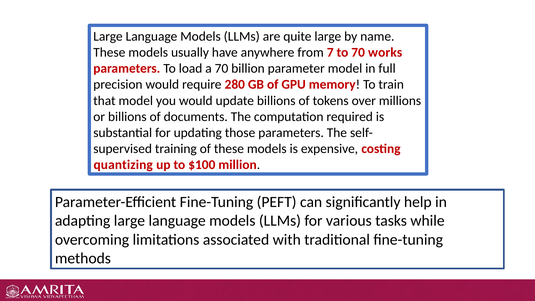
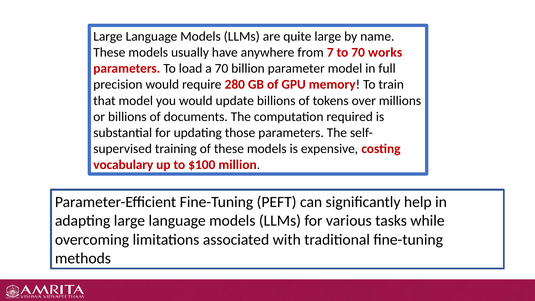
quantizing: quantizing -> vocabulary (123, 165)
